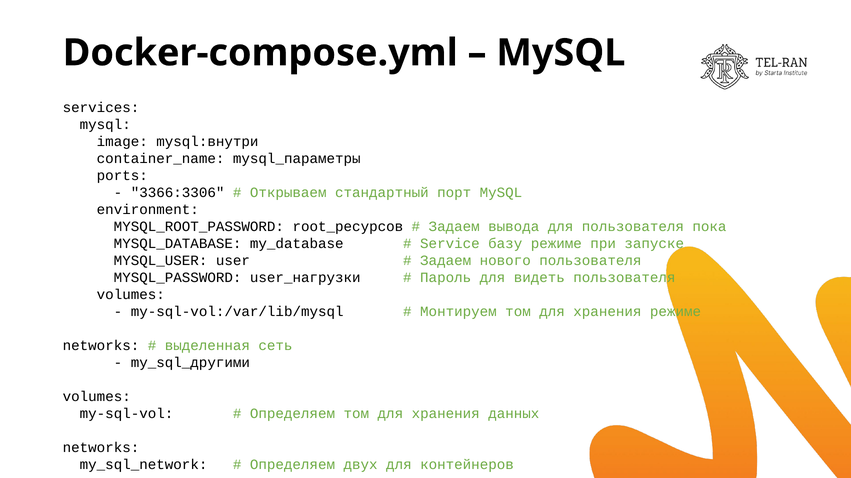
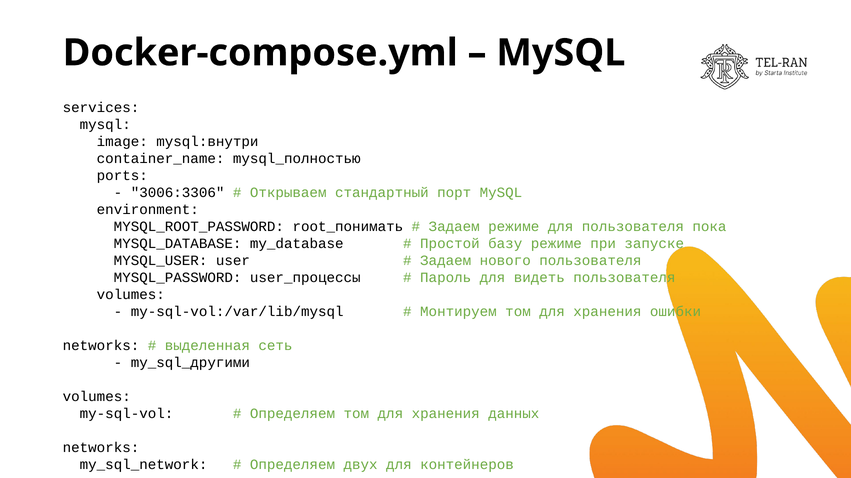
mysql_параметры: mysql_параметры -> mysql_полностью (297, 159)
3366:3306: 3366:3306 -> 3006:3306 (178, 193)
root_ресурсов: root_ресурсов -> root_понимать (348, 227)
Задаем вывода: вывода -> режиме (514, 227)
Service: Service -> Простой (450, 244)
user_нагрузки: user_нагрузки -> user_процессы (305, 278)
хранения режиме: режиме -> ошибки (676, 312)
